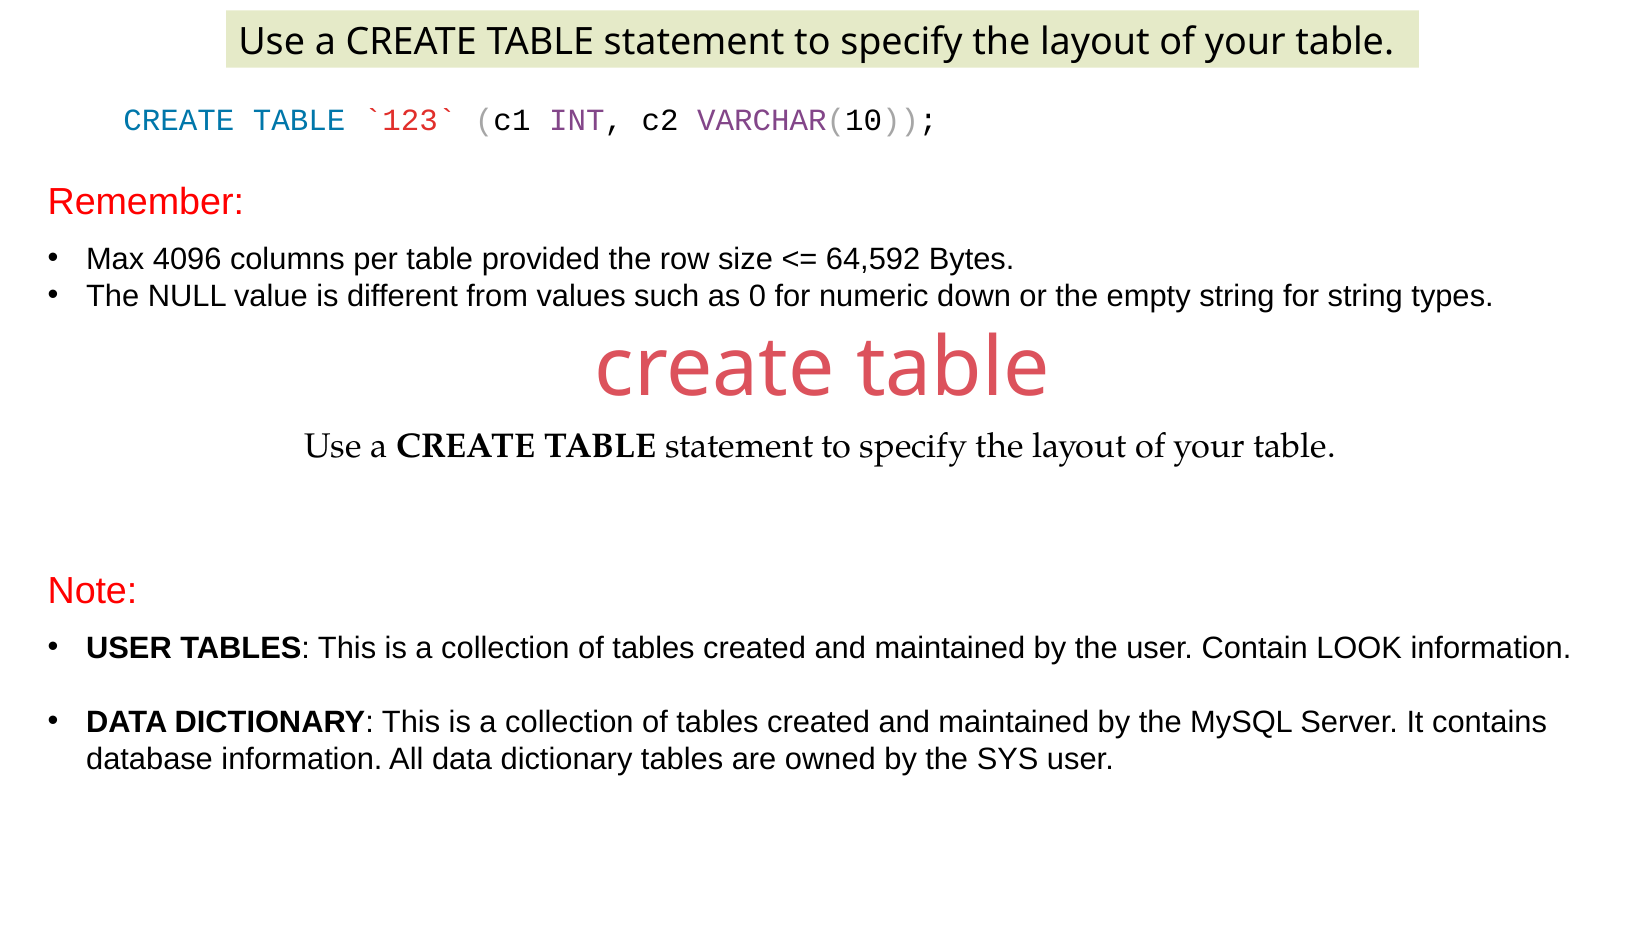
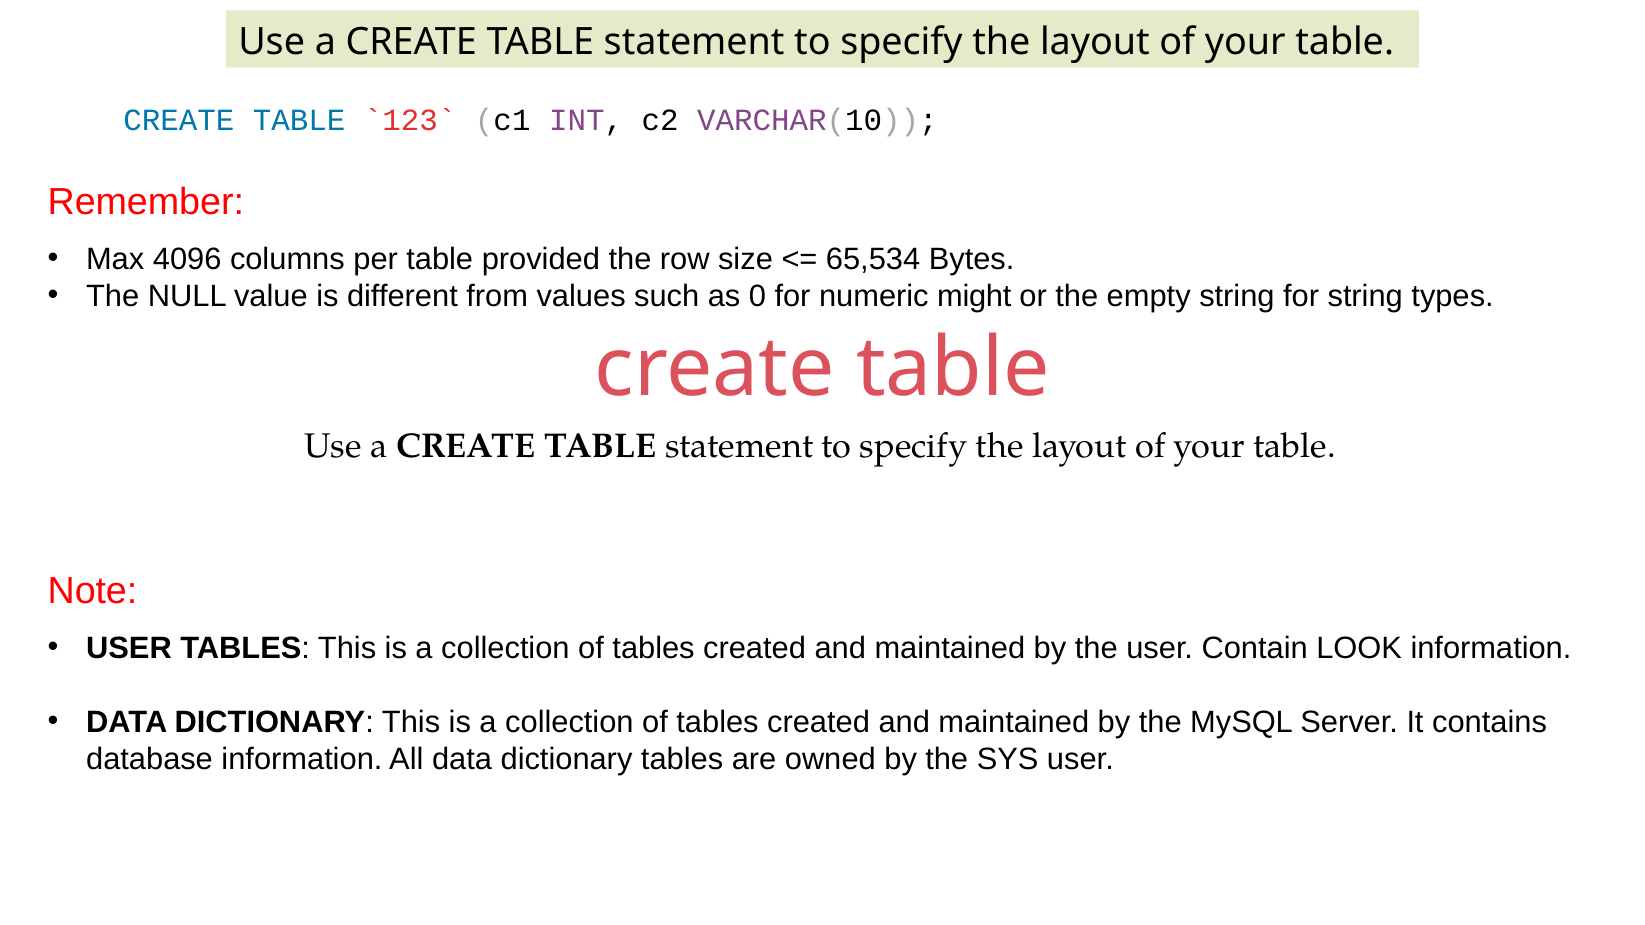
64,592: 64,592 -> 65,534 (873, 260)
down: down -> might (974, 297)
